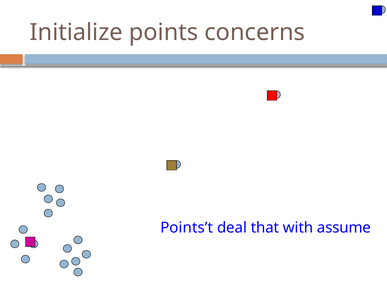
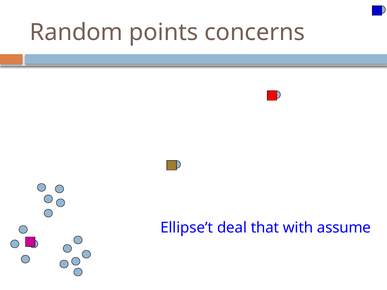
Initialize: Initialize -> Random (76, 32)
Points’t: Points’t -> Ellipse’t (187, 228)
